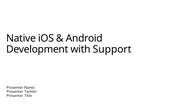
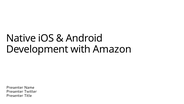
Support: Support -> Amazon (112, 49)
